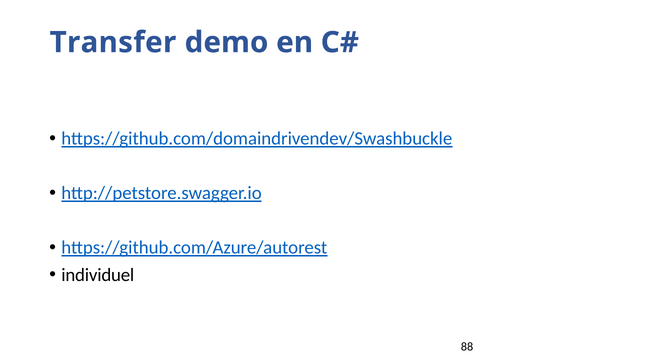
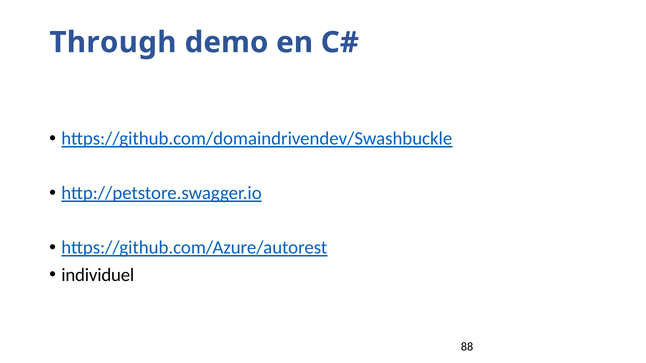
Transfer: Transfer -> Through (113, 42)
